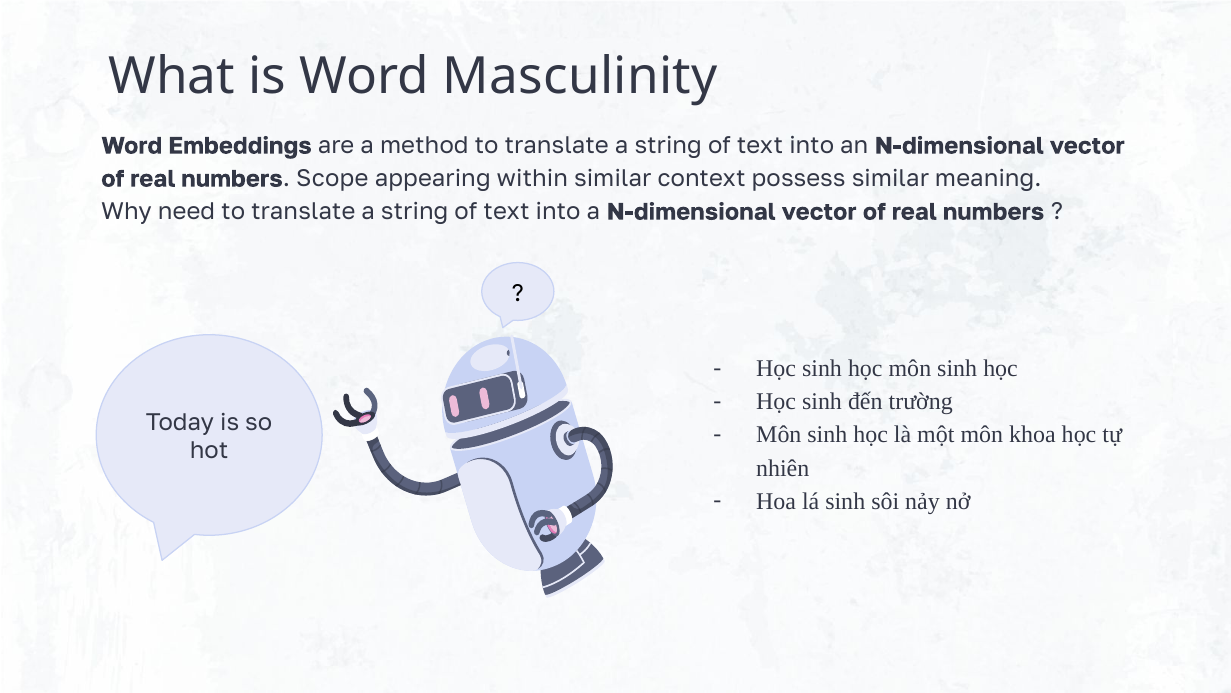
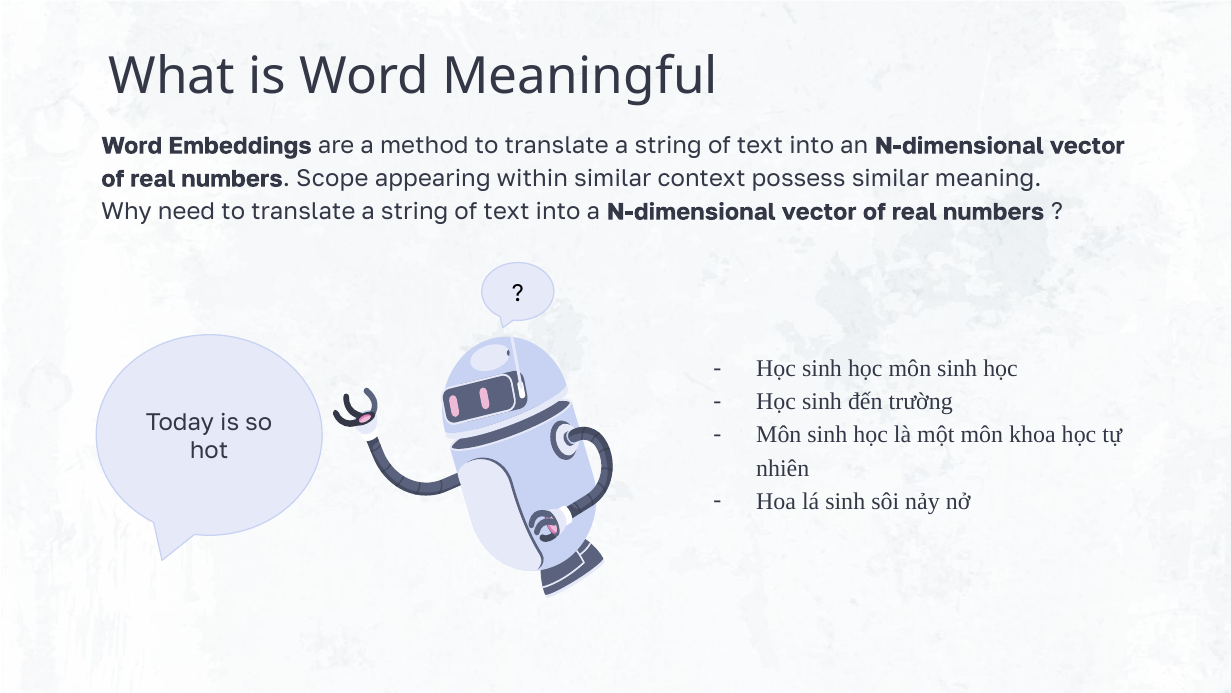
Masculinity: Masculinity -> Meaningful (580, 77)
